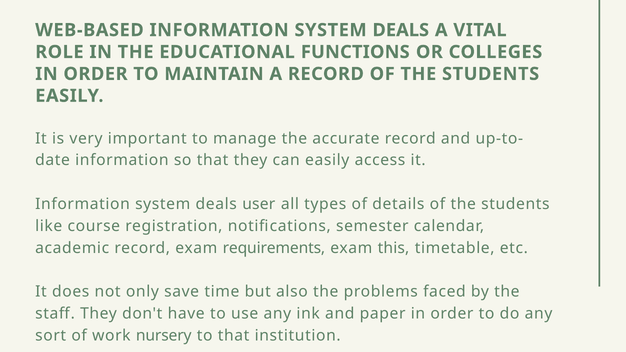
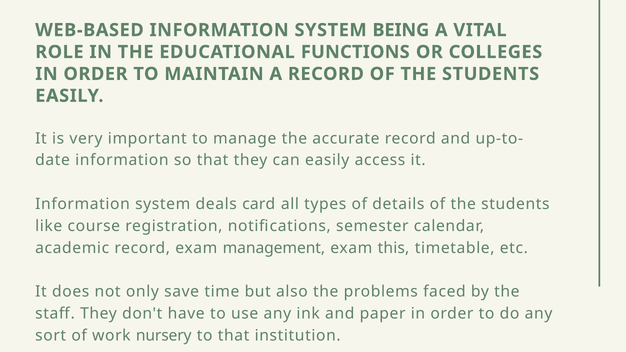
WEB-BASED INFORMATION SYSTEM DEALS: DEALS -> BEING (401, 30)
user: user -> card (259, 204)
requirements: requirements -> management (274, 248)
